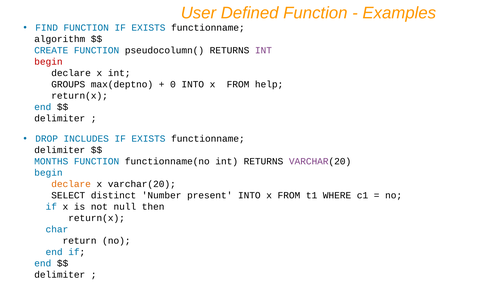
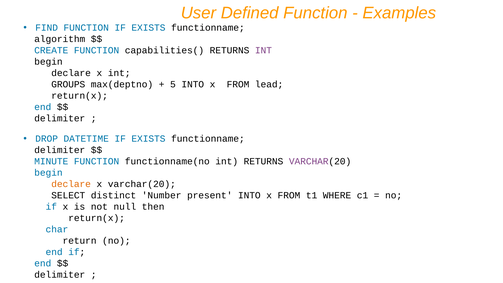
pseudocolumn(: pseudocolumn( -> capabilities( (164, 50)
begin colour: red -> black (48, 62)
0: 0 -> 5 (173, 84)
help: help -> lead (269, 84)
INCLUDES: INCLUDES -> DATETIME (86, 139)
MONTHS: MONTHS -> MINUTE (51, 161)
